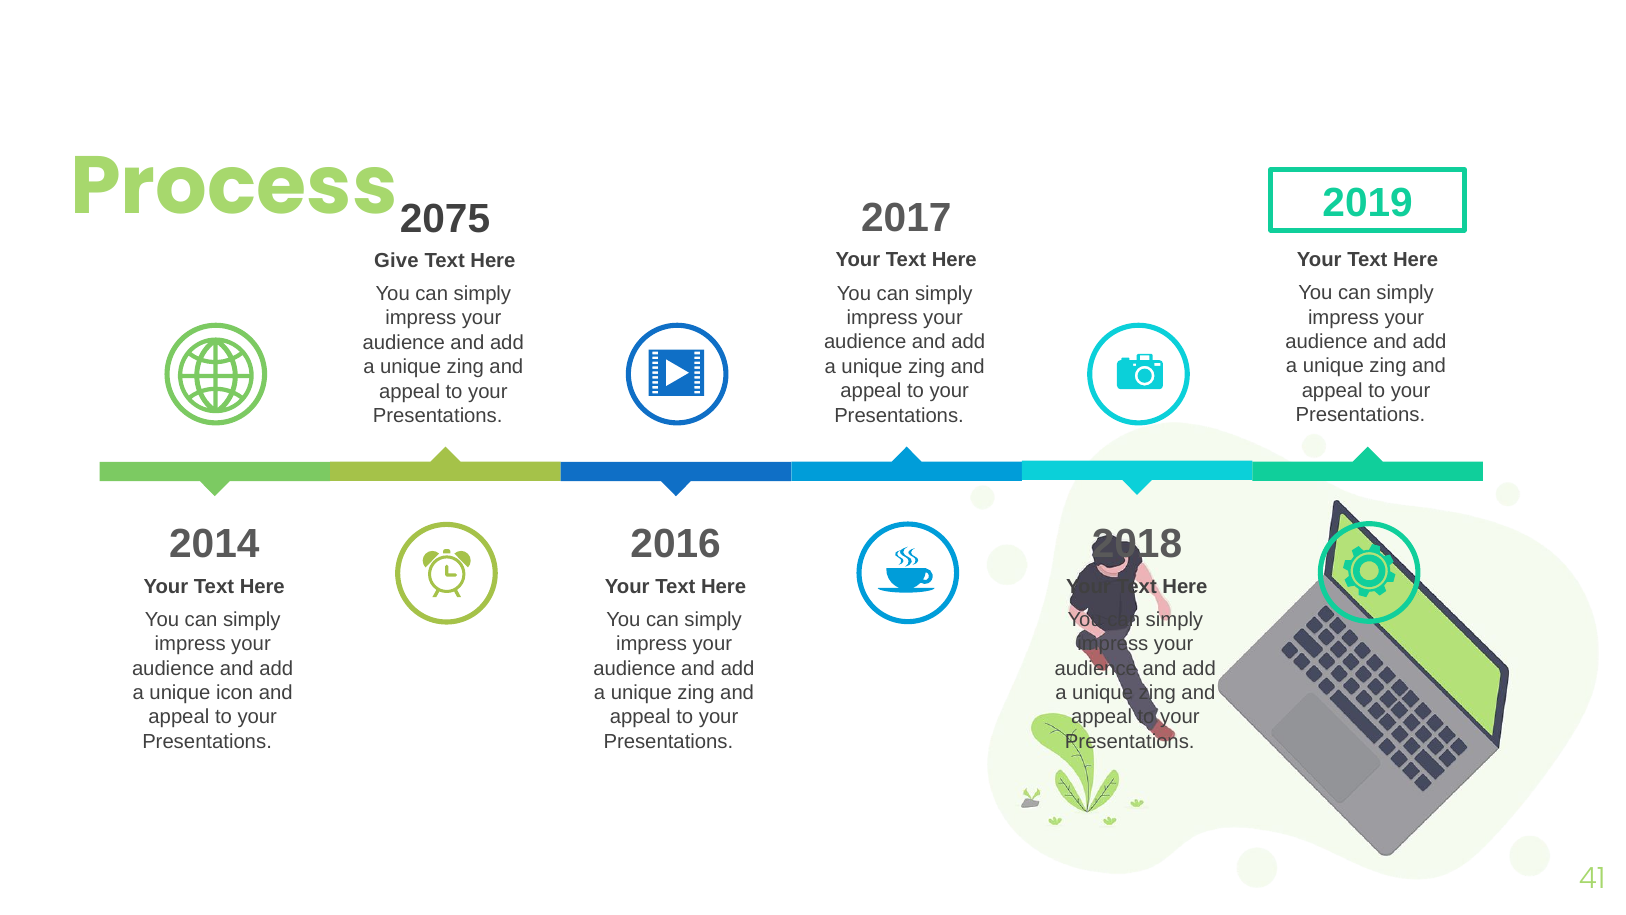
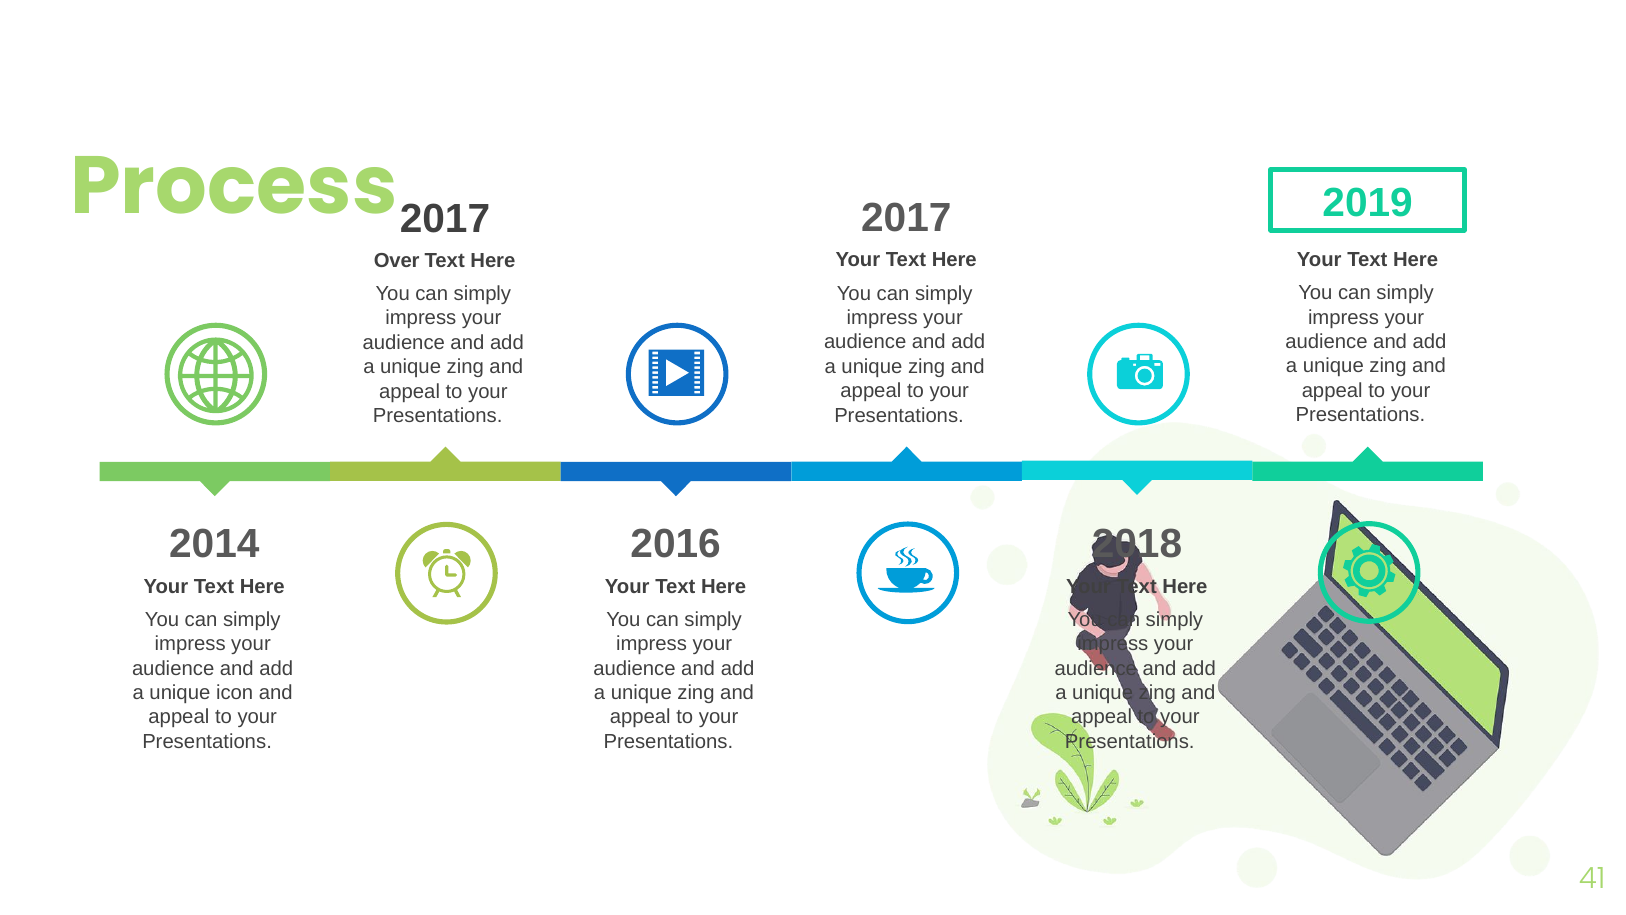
2075: 2075 -> 2017 (445, 219)
Give: Give -> Over (397, 261)
